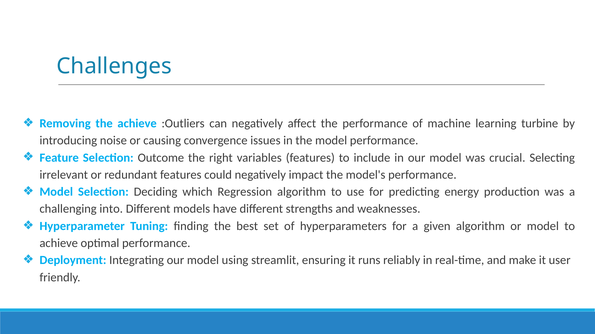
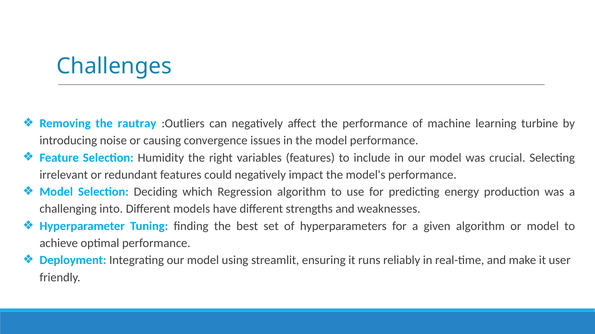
the achieve: achieve -> rautray (137, 124)
Outcome: Outcome -> Humidity (161, 158)
